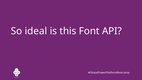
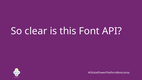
ideal: ideal -> clear (36, 31)
